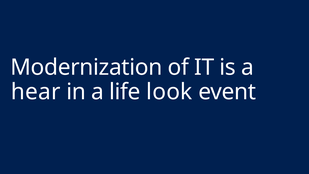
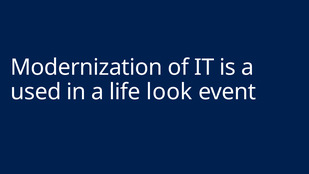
hear: hear -> used (36, 92)
